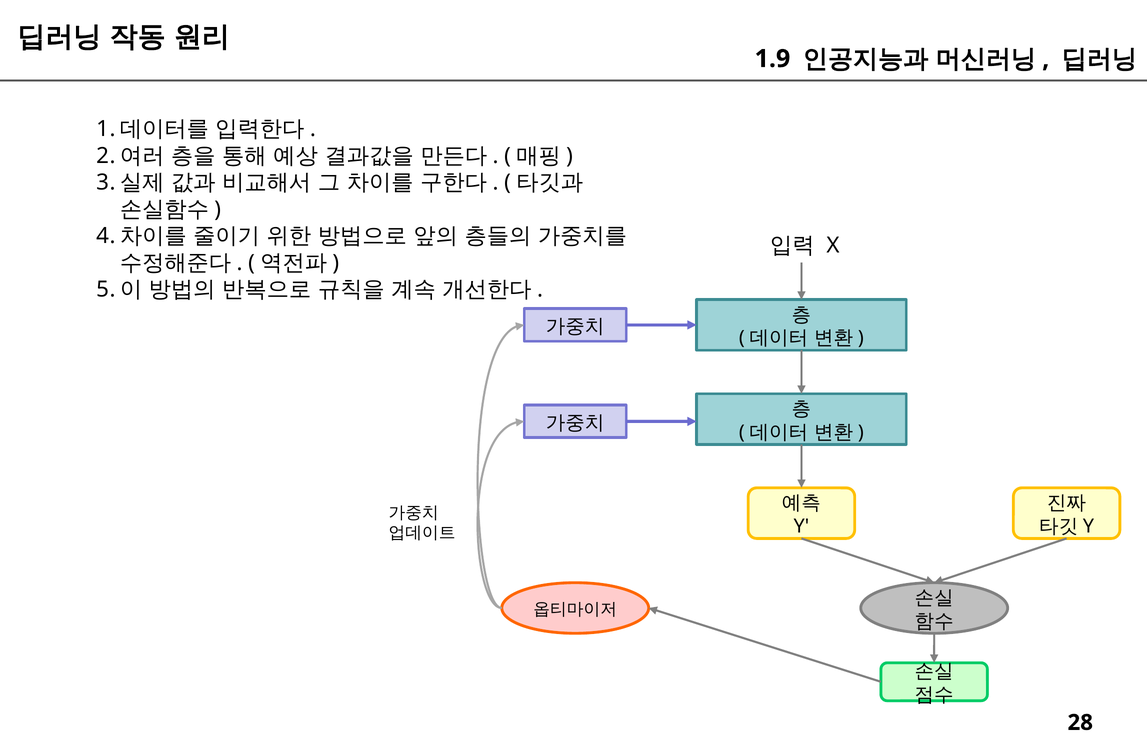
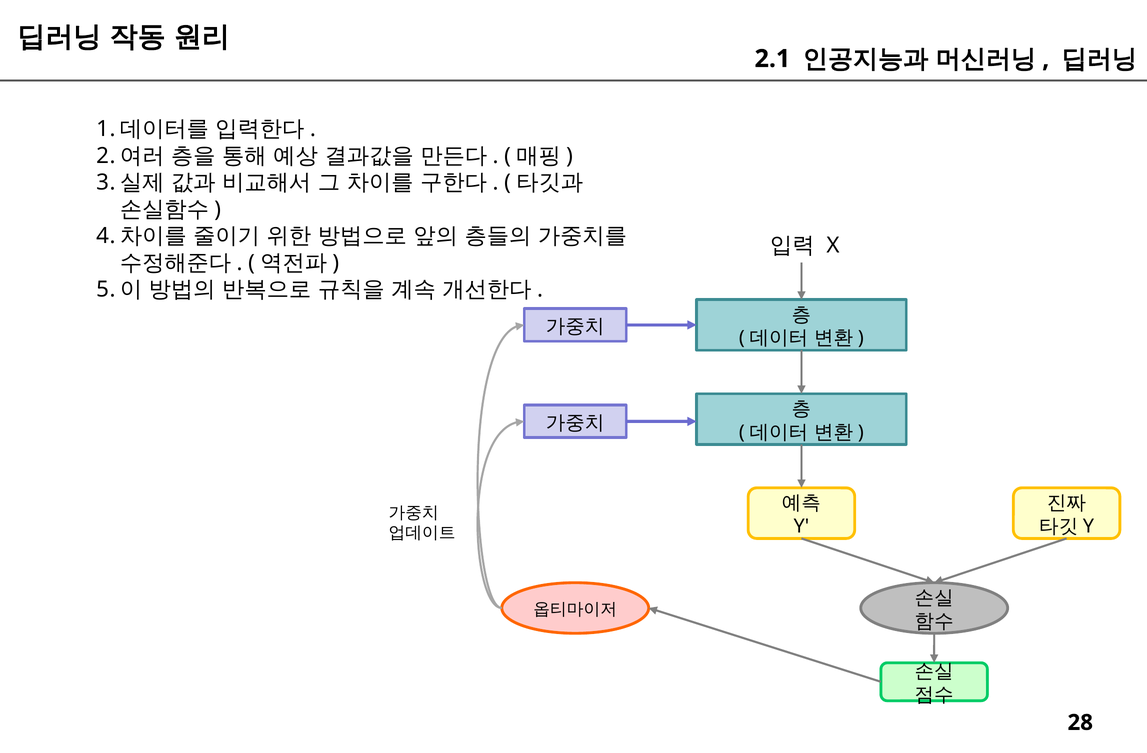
1.9: 1.9 -> 2.1 (772, 59)
